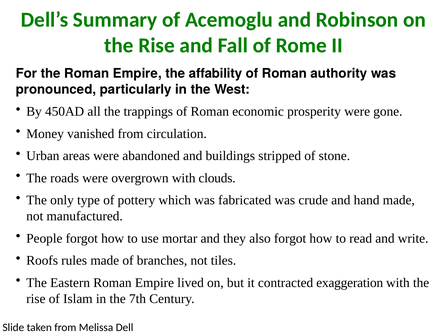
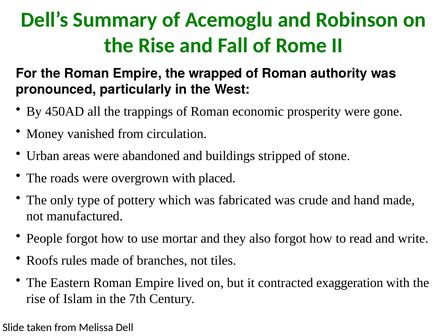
affability: affability -> wrapped (216, 73)
clouds: clouds -> placed (217, 178)
